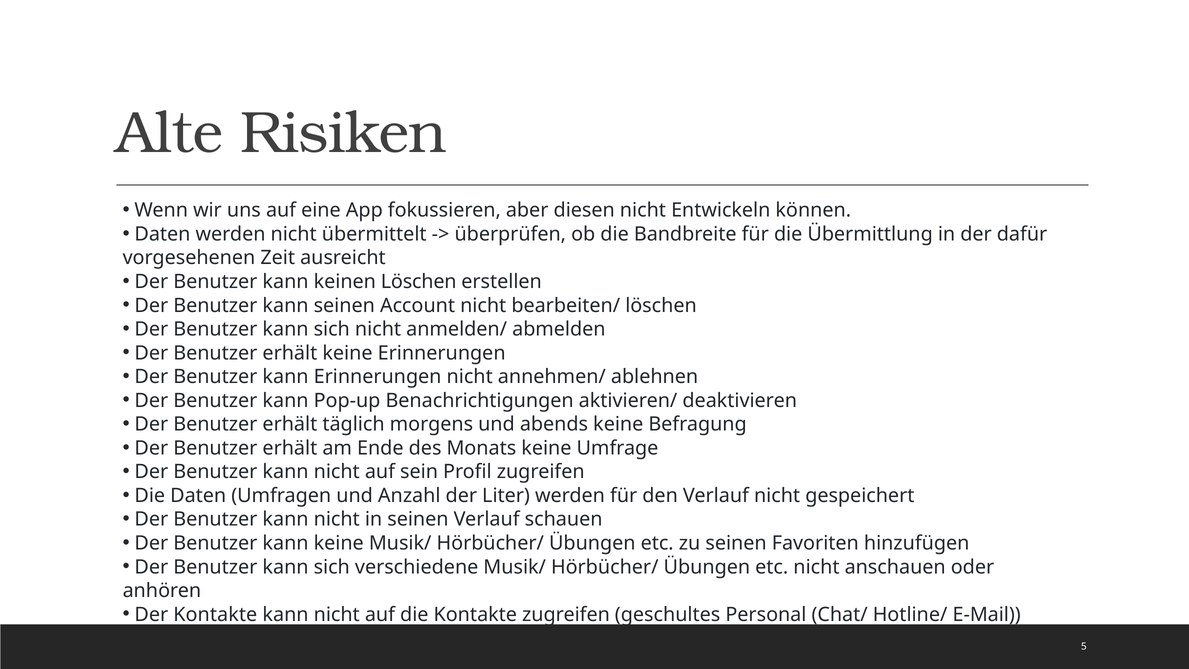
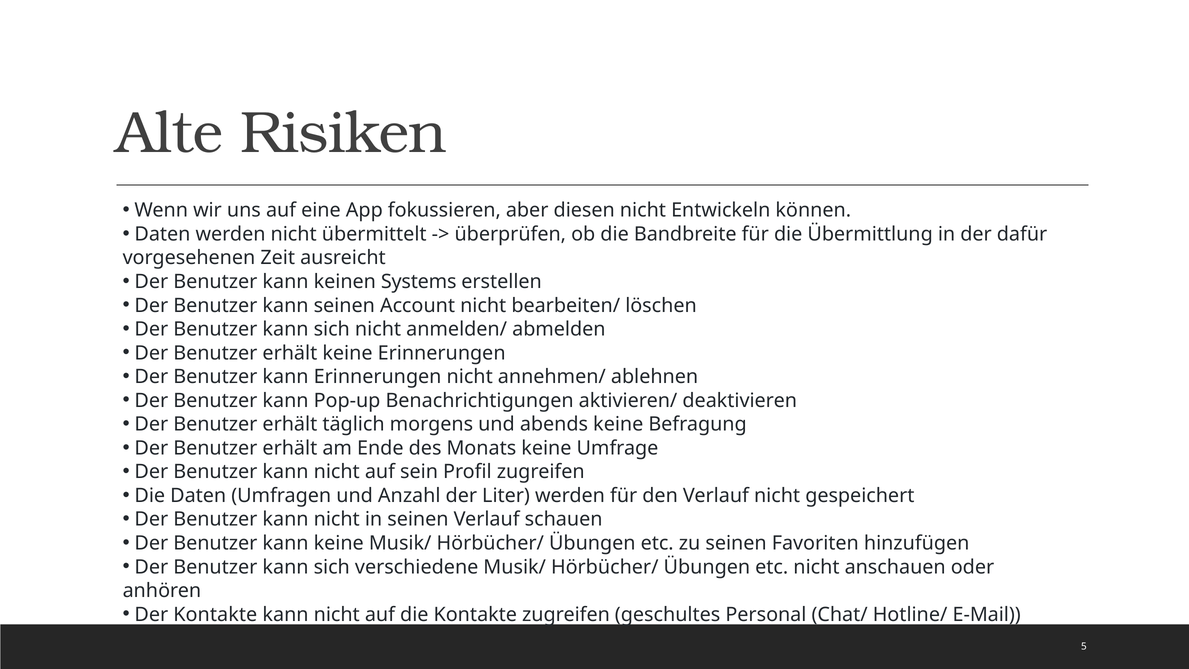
keinen Löschen: Löschen -> Systems (419, 282)
